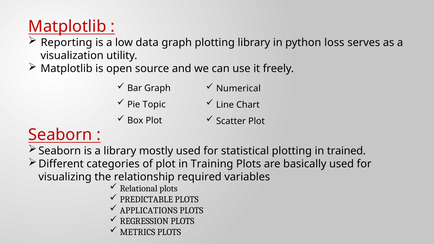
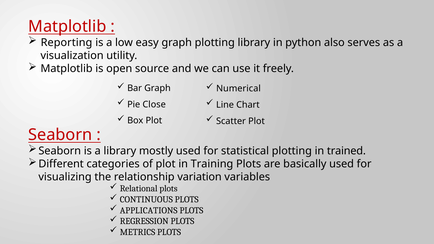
data: data -> easy (147, 43)
loss: loss -> also (334, 43)
Topic: Topic -> Close (154, 104)
required: required -> variation (200, 177)
PREDICTABLE: PREDICTABLE -> CONTINUOUS (146, 200)
